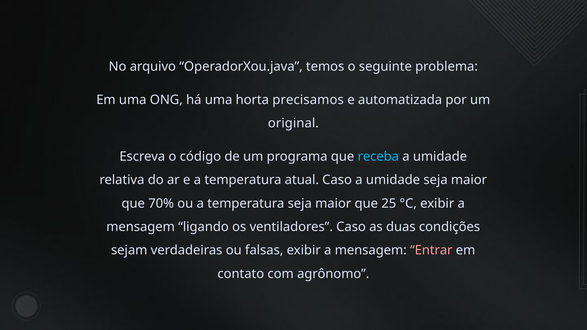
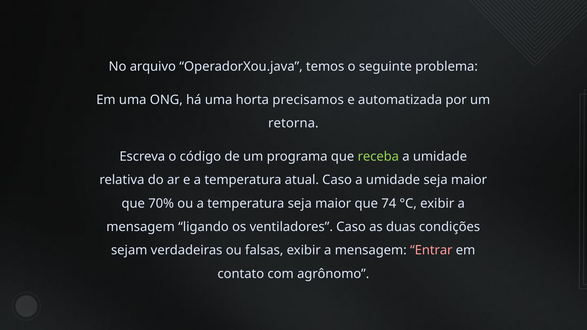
original: original -> retorna (293, 123)
receba colour: light blue -> light green (378, 157)
25: 25 -> 74 (389, 204)
